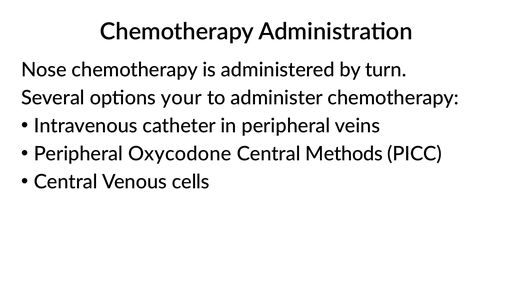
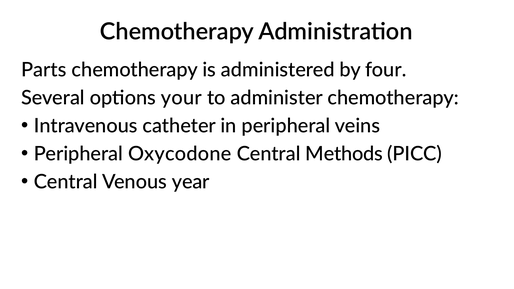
Nose: Nose -> Parts (44, 70)
turn: turn -> four (386, 70)
cells: cells -> year (191, 182)
